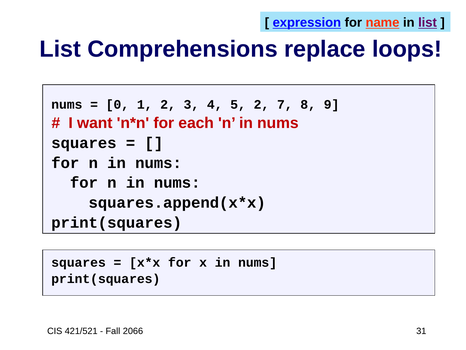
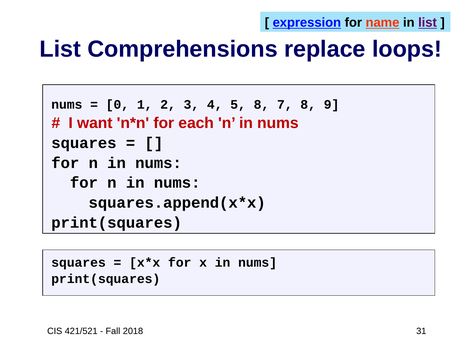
5 2: 2 -> 8 (261, 105)
2066: 2066 -> 2018 (133, 331)
